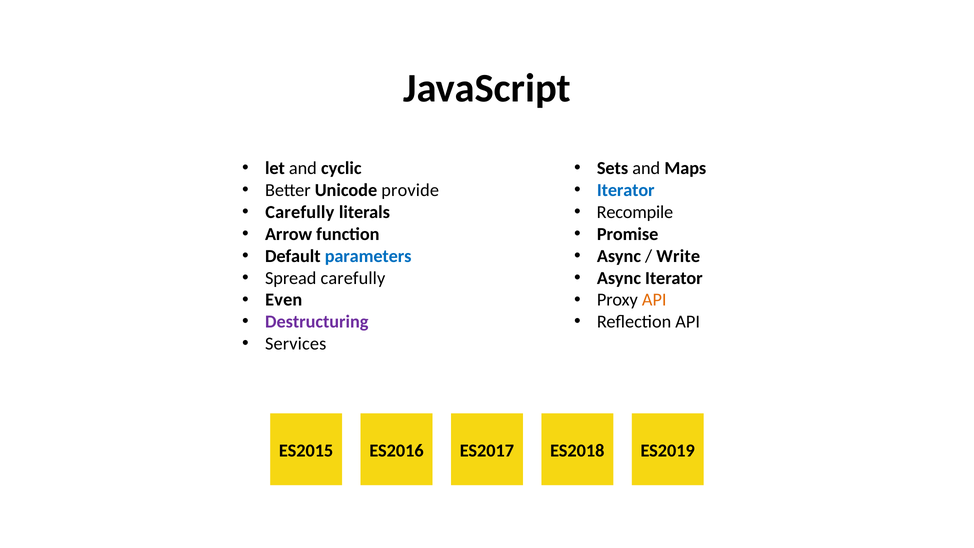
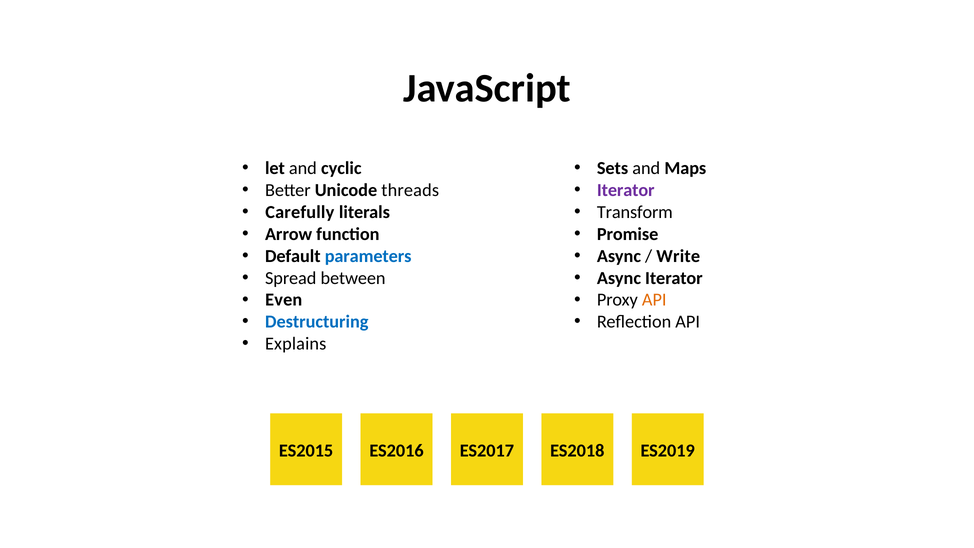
provide: provide -> threads (410, 190)
Iterator colour: blue -> purple (626, 190)
Recompile: Recompile -> Transform (635, 212)
Spread carefully: carefully -> between (353, 278)
Destructuring colour: purple -> blue (317, 322)
Services: Services -> Explains (296, 344)
